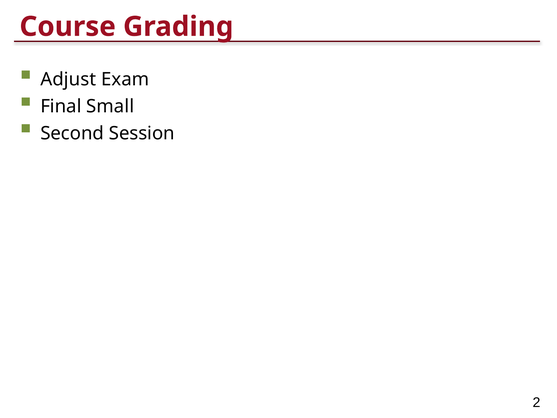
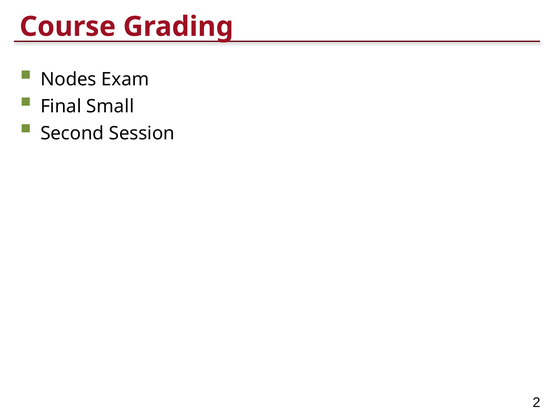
Adjust: Adjust -> Nodes (68, 79)
